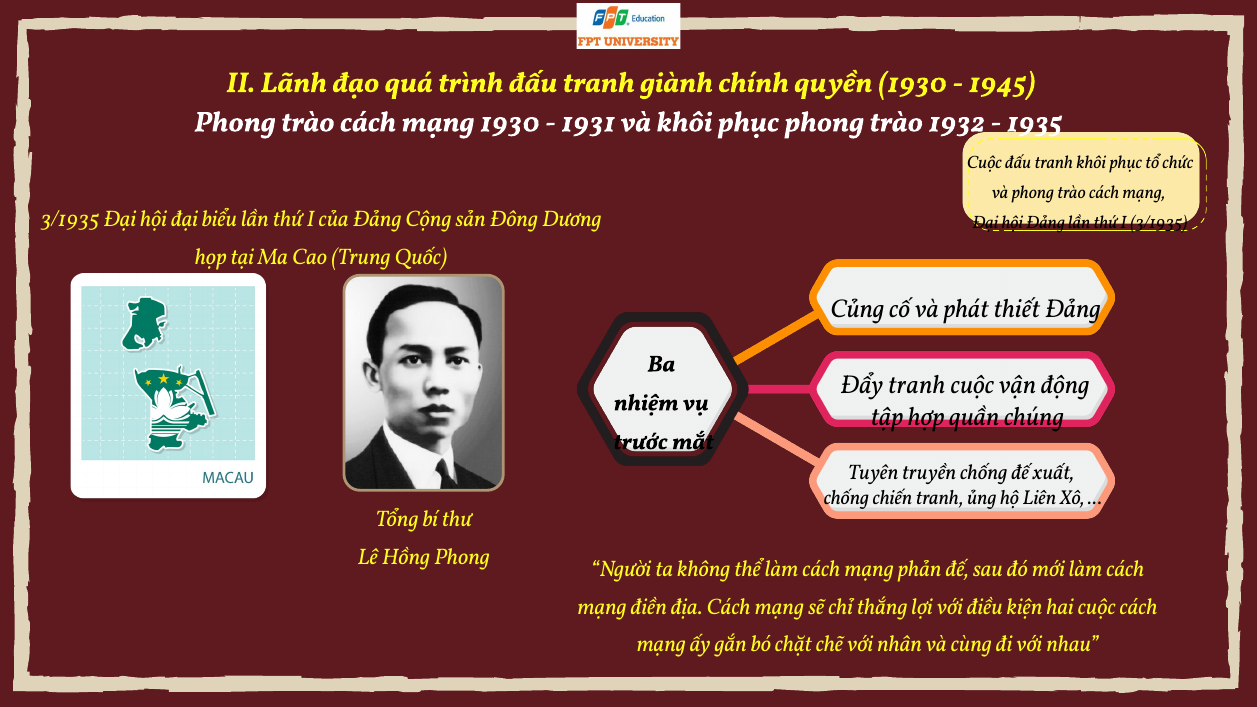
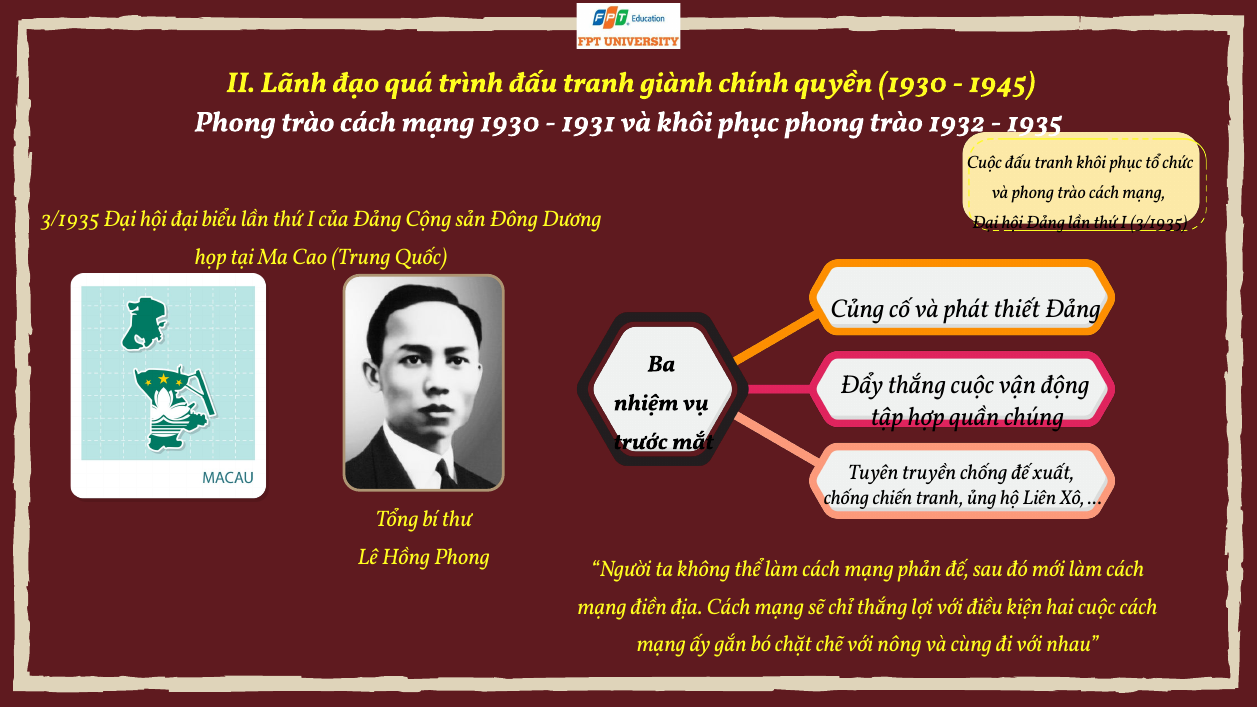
Đẩy tranh: tranh -> thắng (917, 385)
nhân: nhân -> nông (899, 645)
